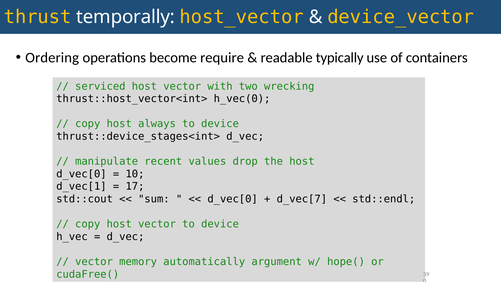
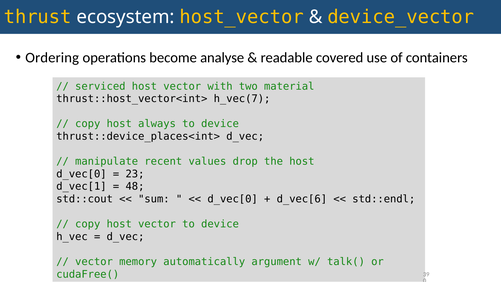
temporally: temporally -> ecosystem (126, 17)
require: require -> analyse (222, 58)
typically: typically -> covered (340, 58)
wrecking: wrecking -> material (289, 86)
h_vec(0: h_vec(0 -> h_vec(7 (242, 99)
thrust::device_stages<int>: thrust::device_stages<int> -> thrust::device_places<int> (138, 136)
10: 10 -> 23 (135, 174)
17: 17 -> 48 (135, 186)
d_vec[7: d_vec[7 -> d_vec[6 (302, 199)
hope(: hope( -> talk( (346, 262)
